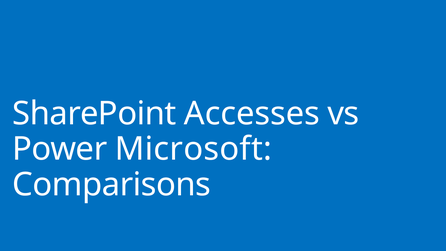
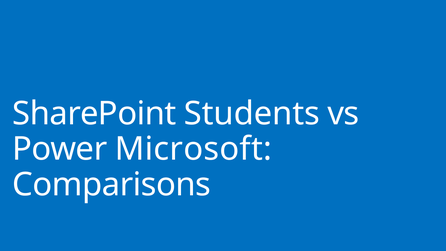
Accesses: Accesses -> Students (252, 114)
